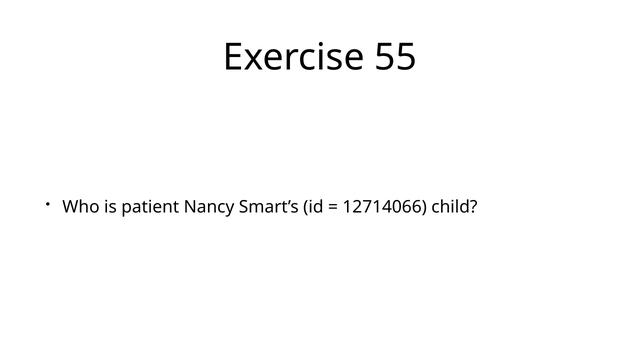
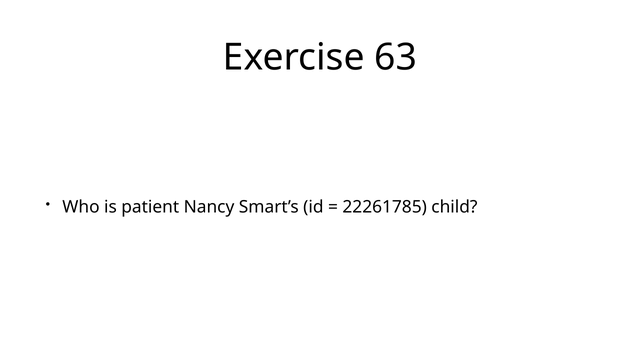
55: 55 -> 63 (396, 58)
12714066: 12714066 -> 22261785 (385, 207)
